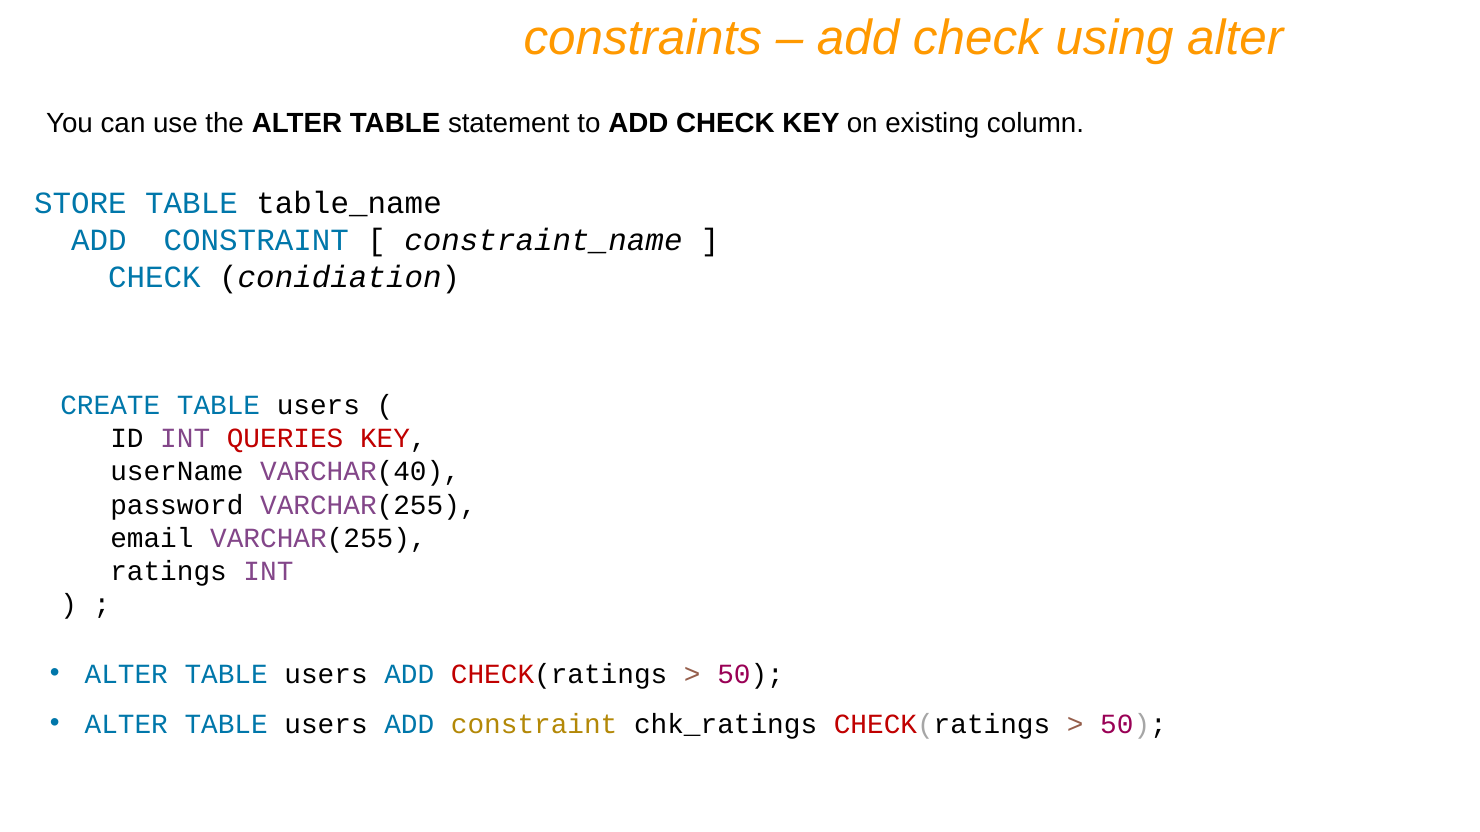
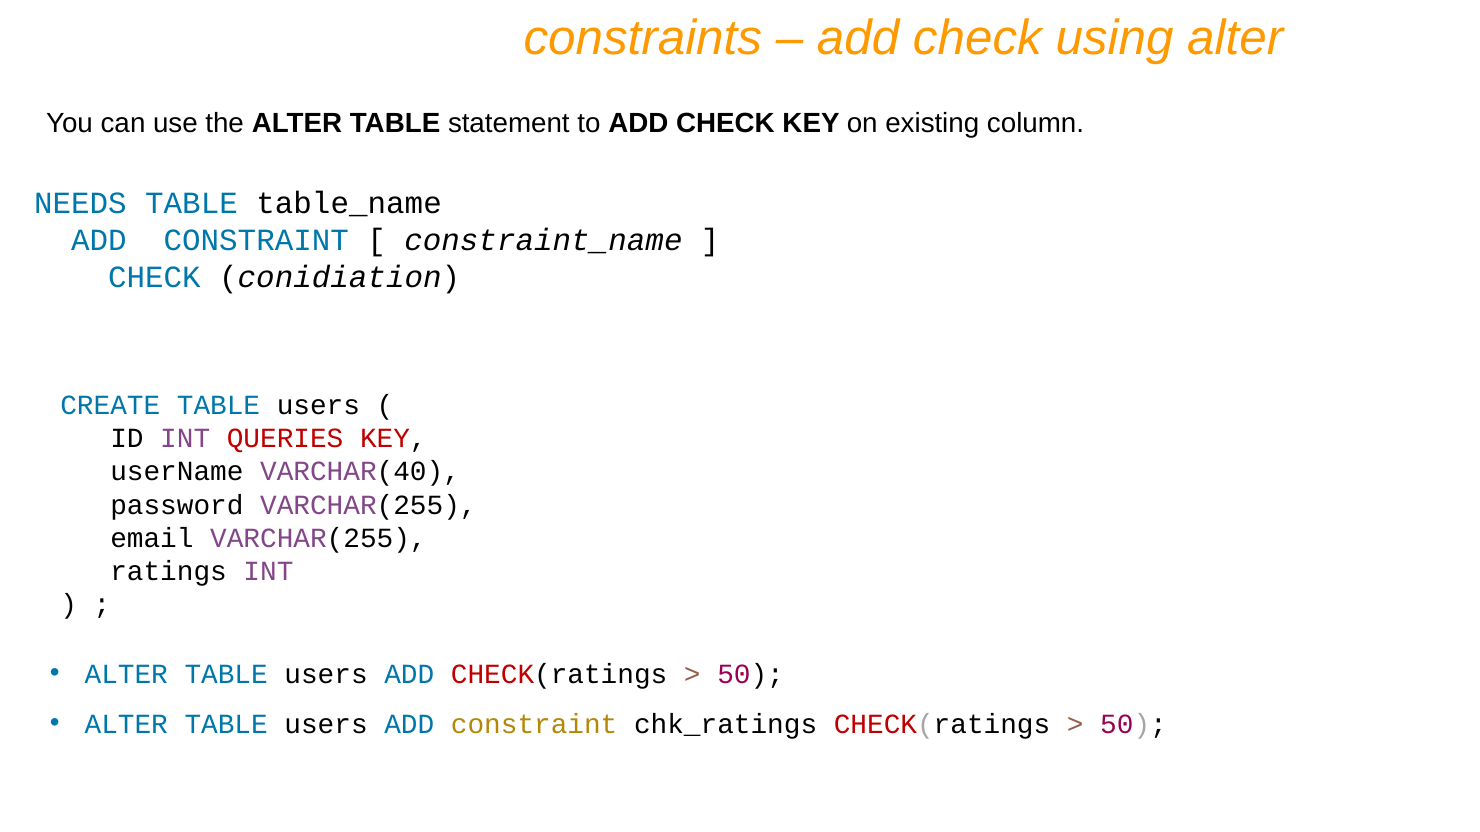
STORE: STORE -> NEEDS (80, 203)
